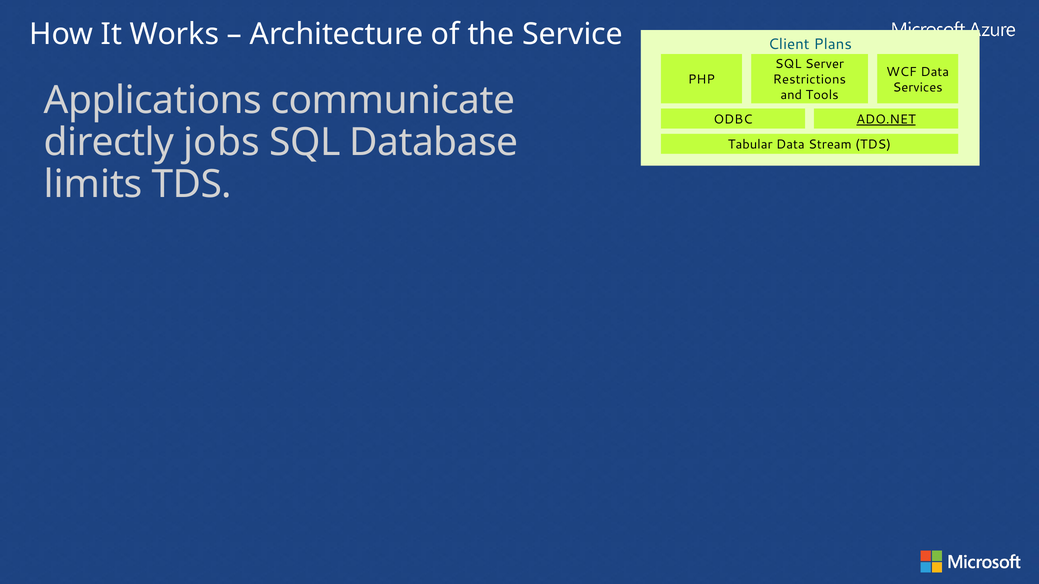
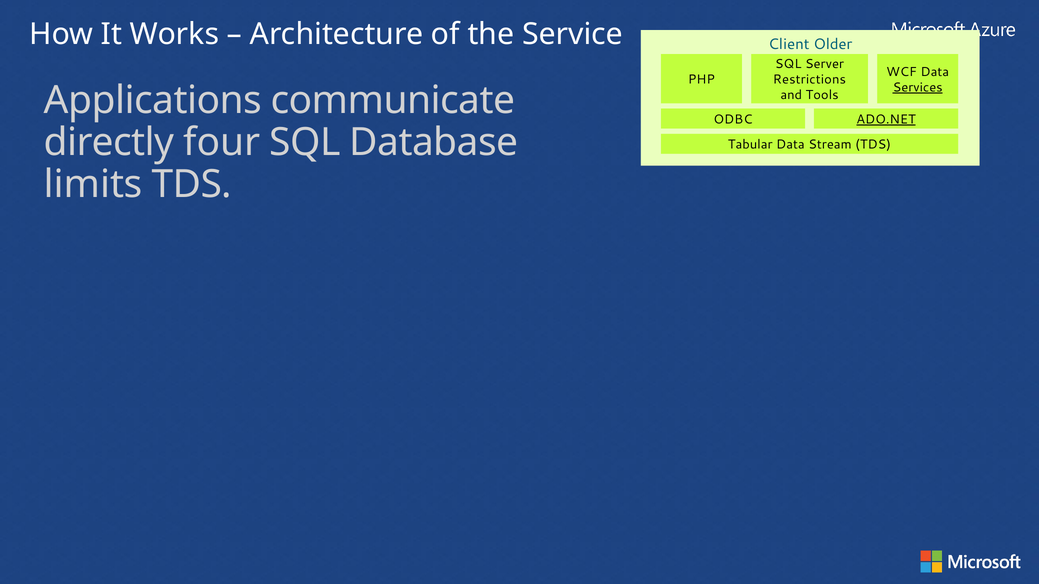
Plans: Plans -> Older (833, 44)
Services underline: none -> present (918, 87)
jobs: jobs -> four (222, 143)
